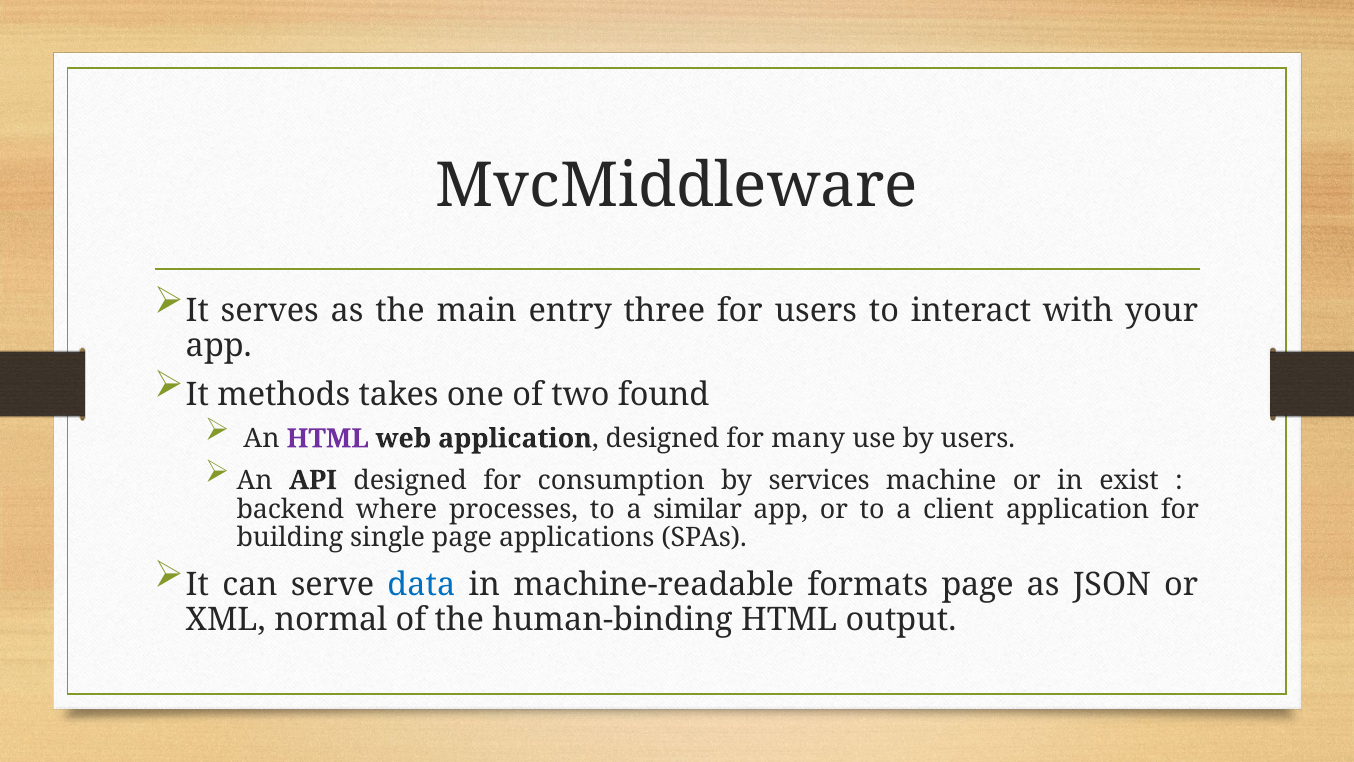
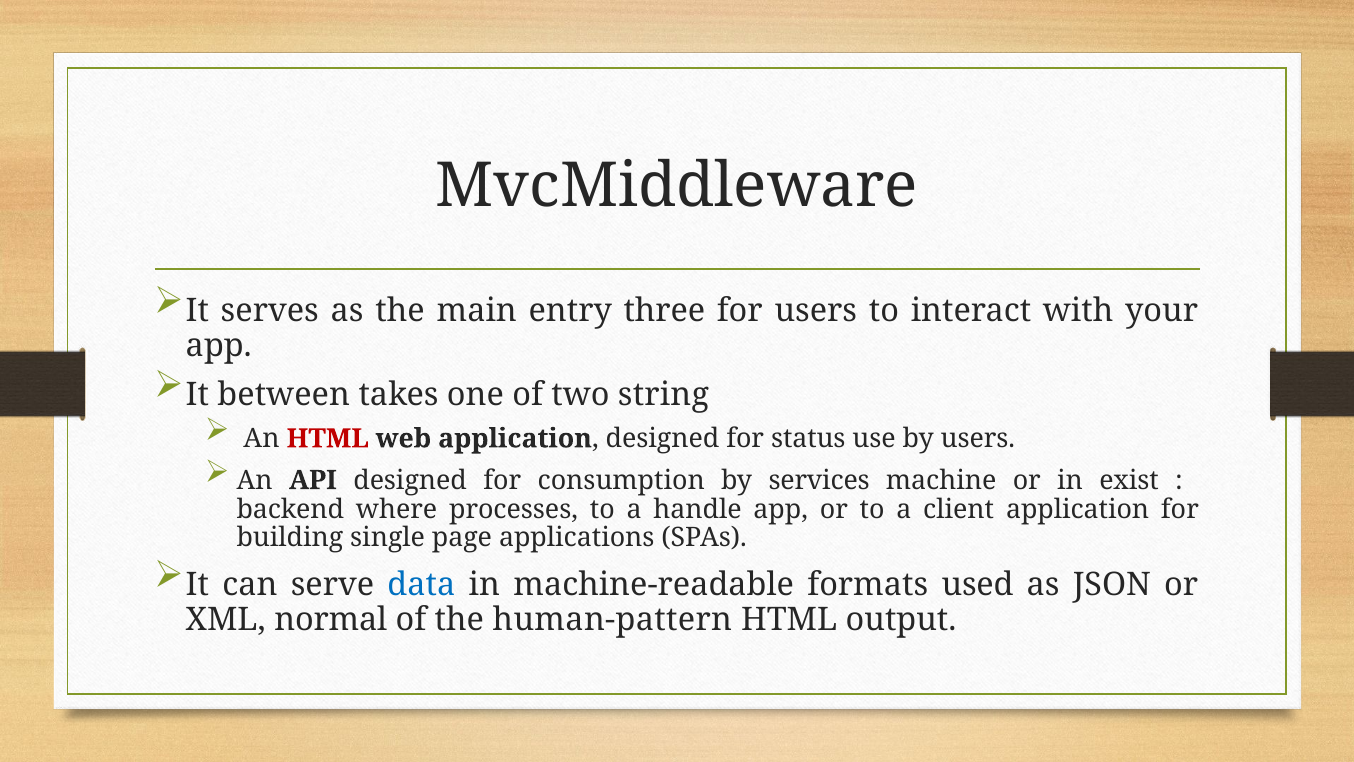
methods: methods -> between (284, 394)
found: found -> string (663, 394)
HTML colour: purple -> red (328, 438)
many: many -> status (808, 438)
similar: similar -> handle (698, 509)
formats page: page -> used (978, 584)
human-binding: human-binding -> human-pattern (612, 619)
